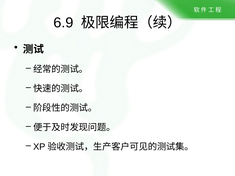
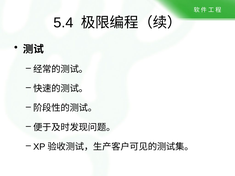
6.9: 6.9 -> 5.4 (63, 23)
